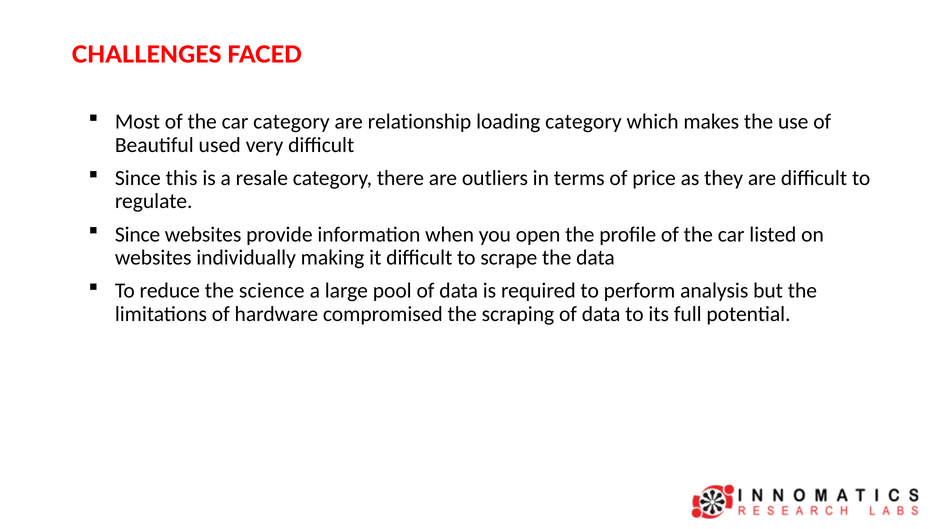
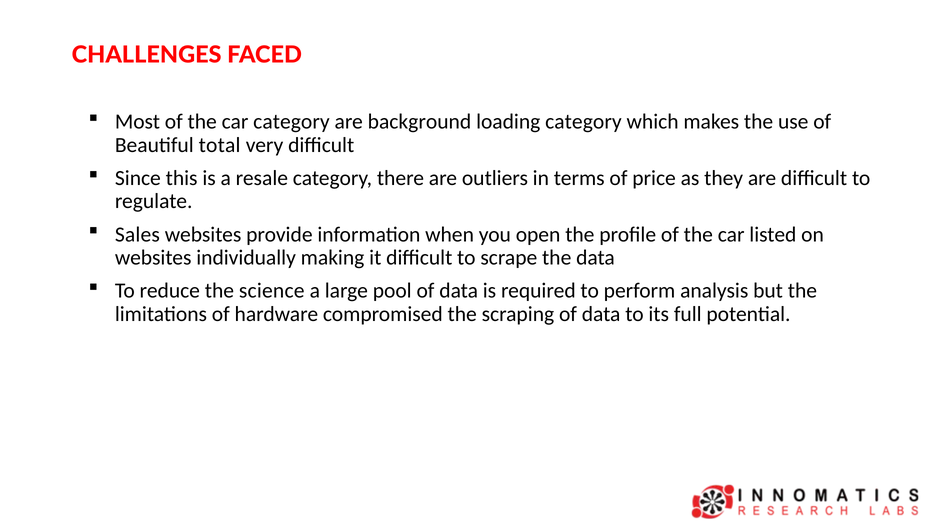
relationship: relationship -> background (419, 122)
used: used -> total (220, 145)
Since: Since -> Sales (137, 235)
